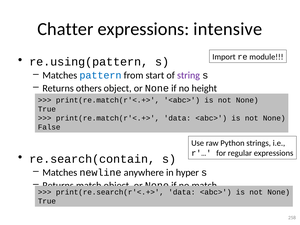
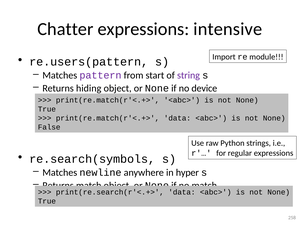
re.using(pattern: re.using(pattern -> re.users(pattern (89, 62)
pattern colour: blue -> purple (100, 75)
others: others -> hiding (89, 88)
height: height -> device (204, 88)
re.search(contain: re.search(contain -> re.search(symbols (92, 159)
